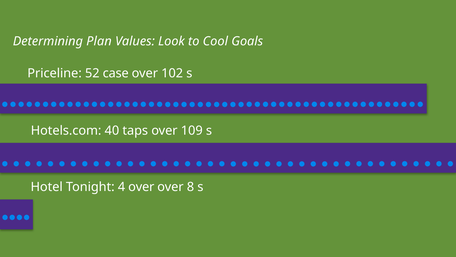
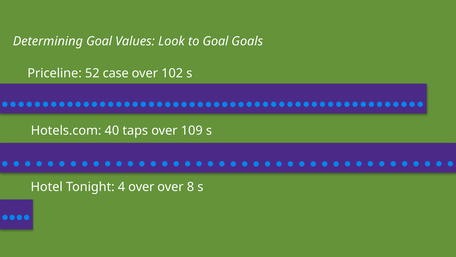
Determining Plan: Plan -> Goal (99, 41)
to Cool: Cool -> Goal (215, 41)
